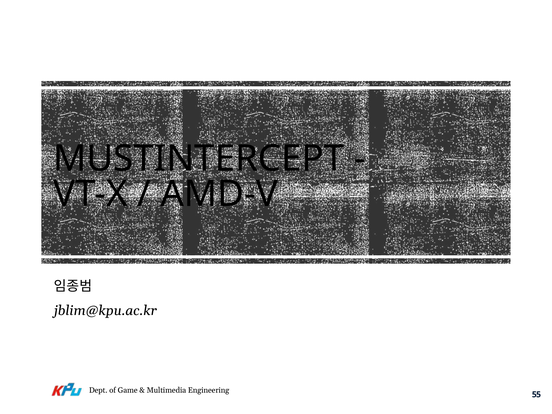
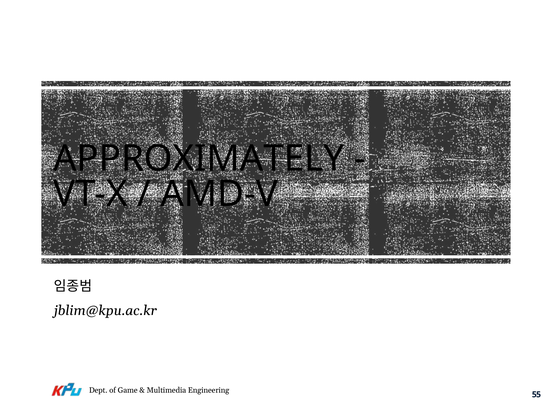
MUSTINTERCEPT: MUSTINTERCEPT -> APPROXIMATELY (199, 159)
